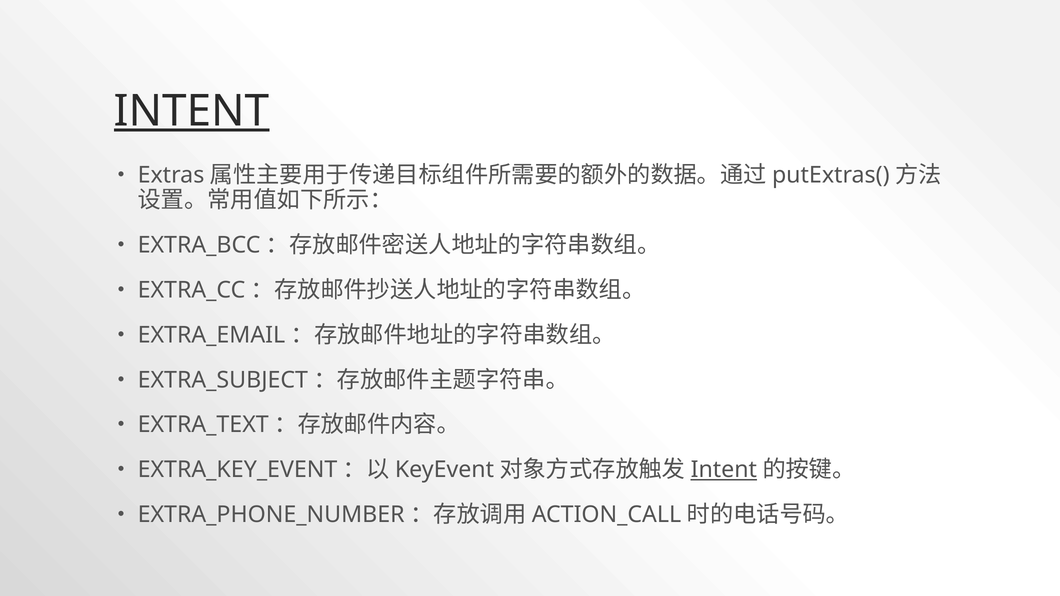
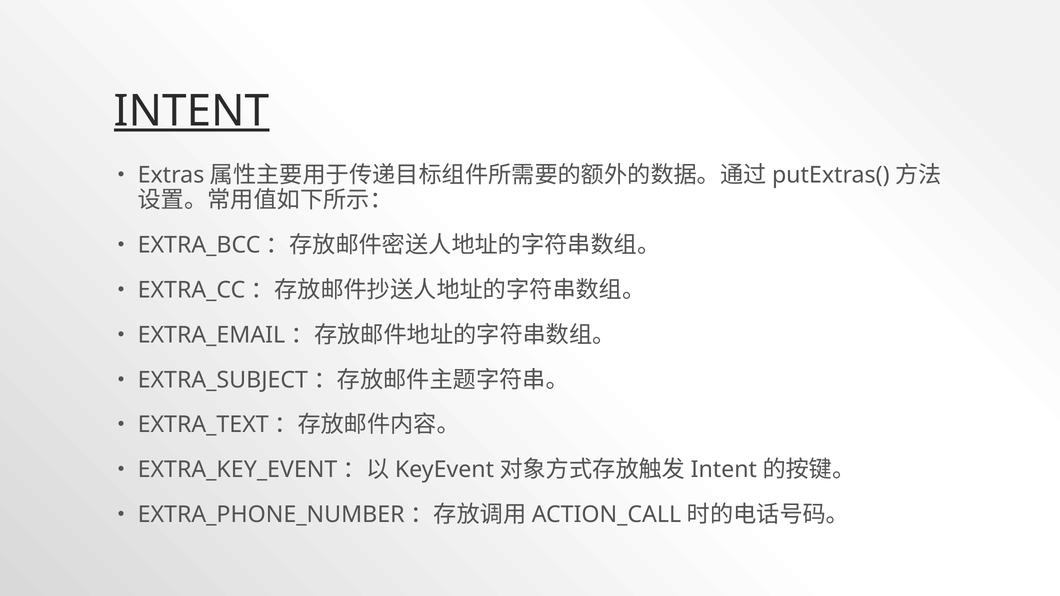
Intent underline: present -> none (724, 470)
